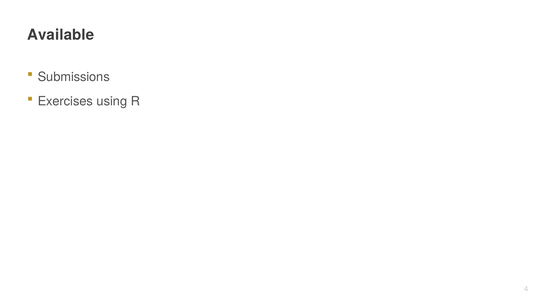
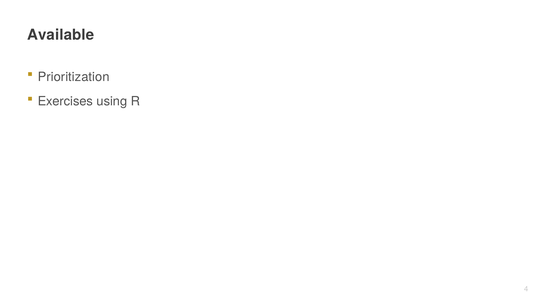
Submissions: Submissions -> Prioritization (74, 77)
